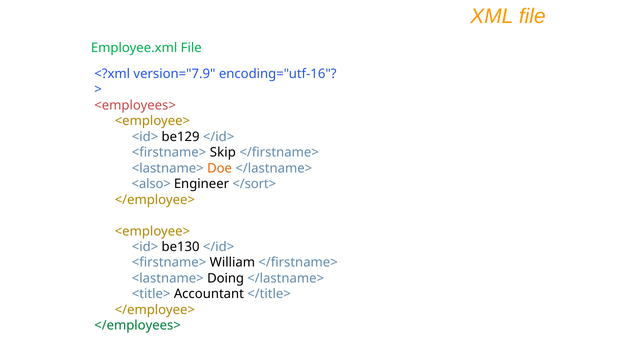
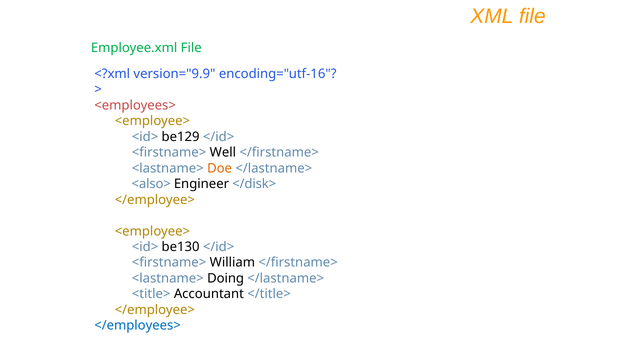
version="7.9: version="7.9 -> version="9.9 (174, 74)
Skip: Skip -> Well (223, 152)
</sort>: </sort> -> </disk> (254, 184)
</employees> colour: green -> blue (138, 325)
